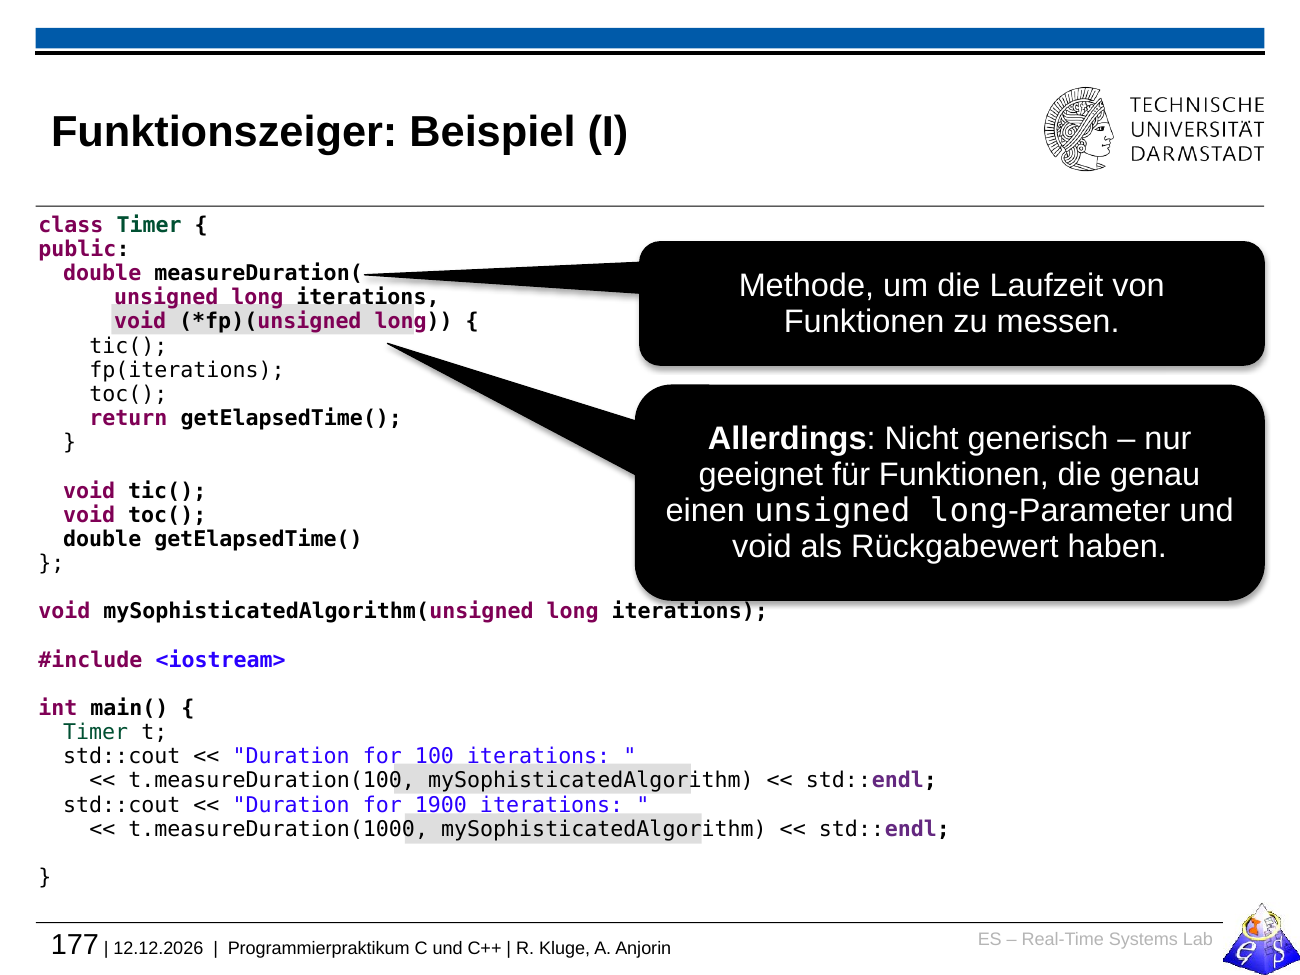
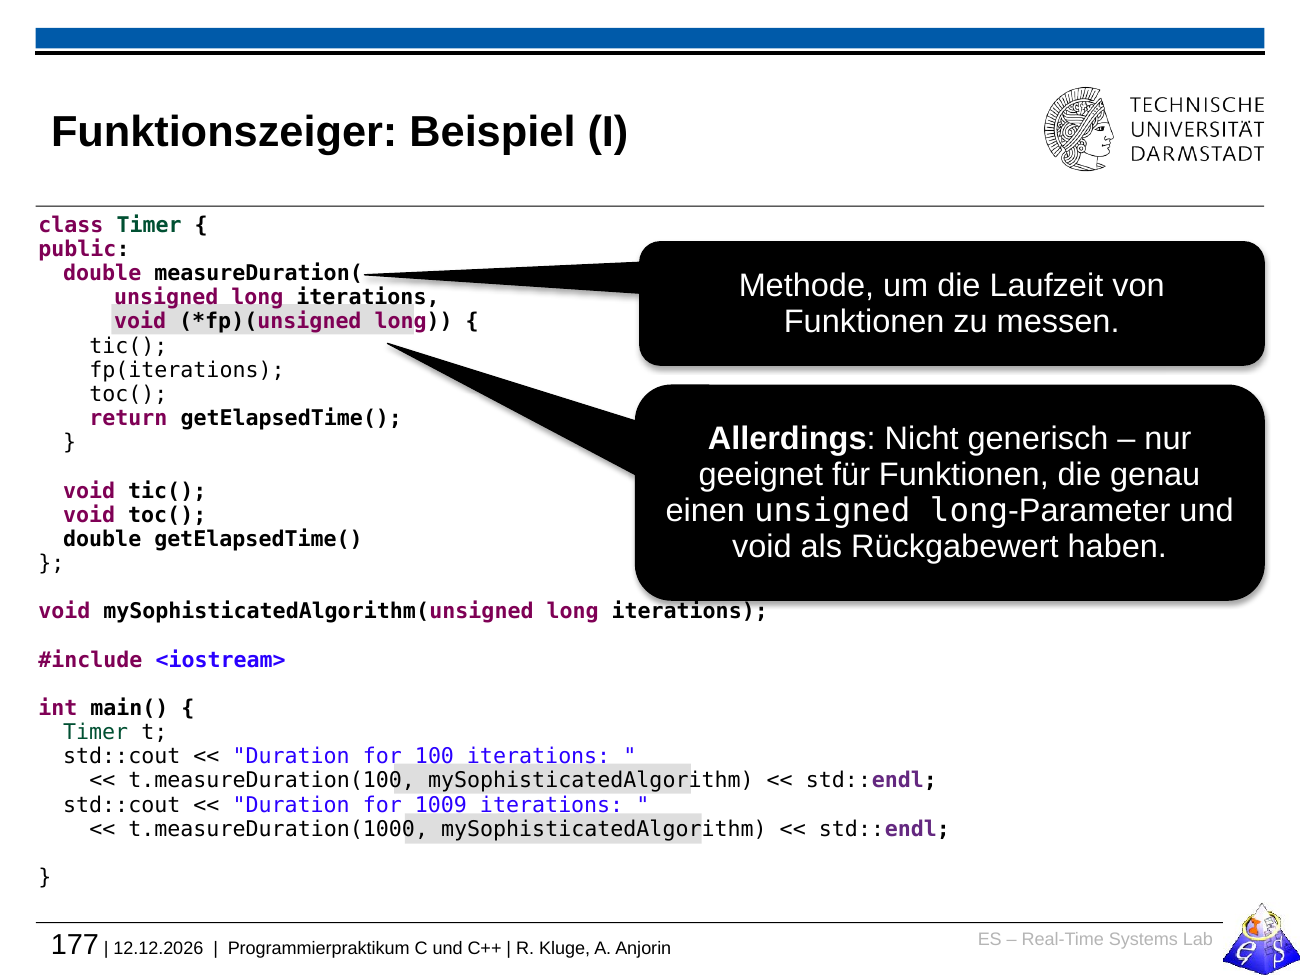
1900: 1900 -> 1009 (441, 805)
